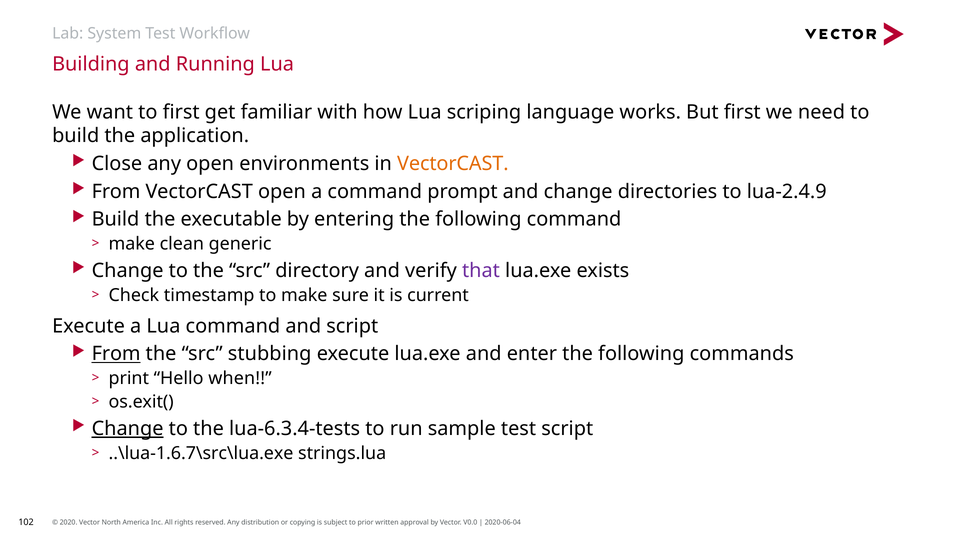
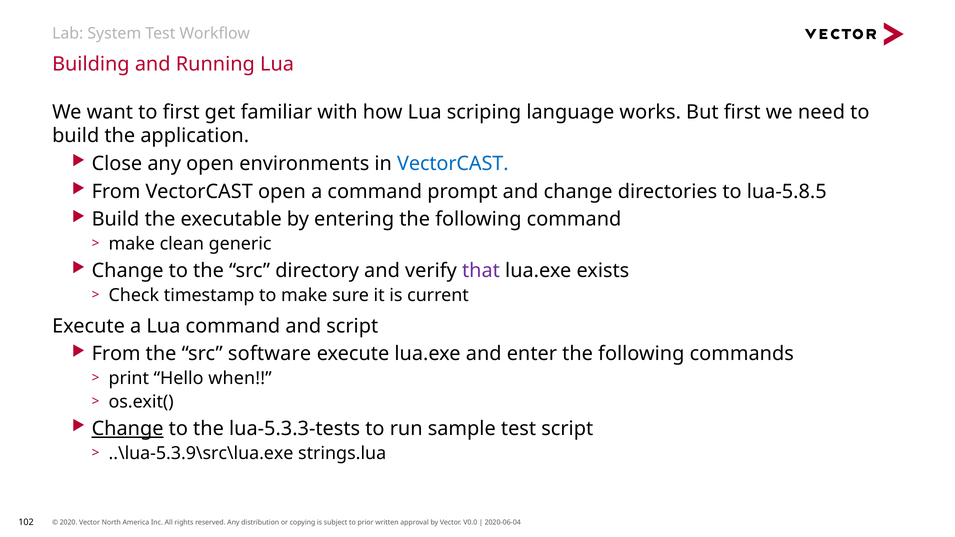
VectorCAST colour: orange -> blue (453, 164)
lua-2.4.9: lua-2.4.9 -> lua-5.8.5 (787, 192)
From underline: present -> none (116, 354)
stubbing: stubbing -> software (270, 354)
lua-6.3.4-tests: lua-6.3.4-tests -> lua-5.3.3-tests (295, 429)
..\lua-1.6.7\src\lua.exe: ..\lua-1.6.7\src\lua.exe -> ..\lua-5.3.9\src\lua.exe (201, 453)
